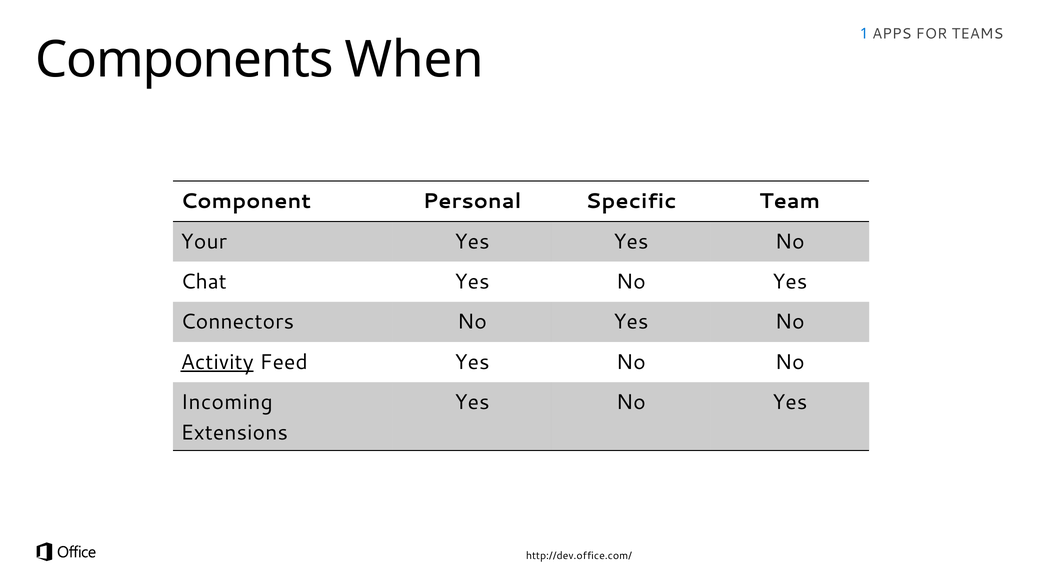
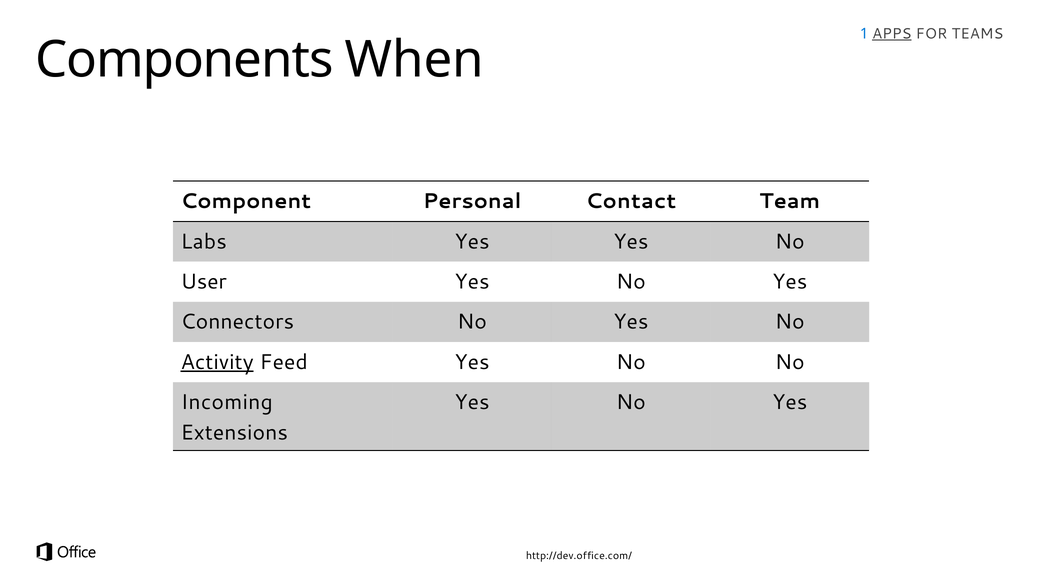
APPS underline: none -> present (892, 34)
Specific: Specific -> Contact (631, 201)
Your: Your -> Labs (204, 242)
Chat: Chat -> User (204, 282)
